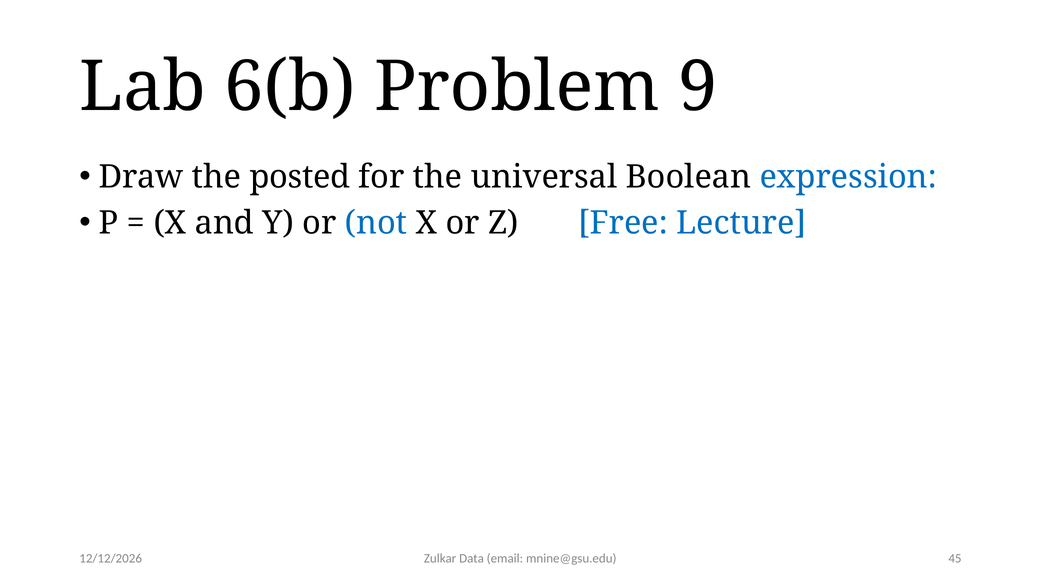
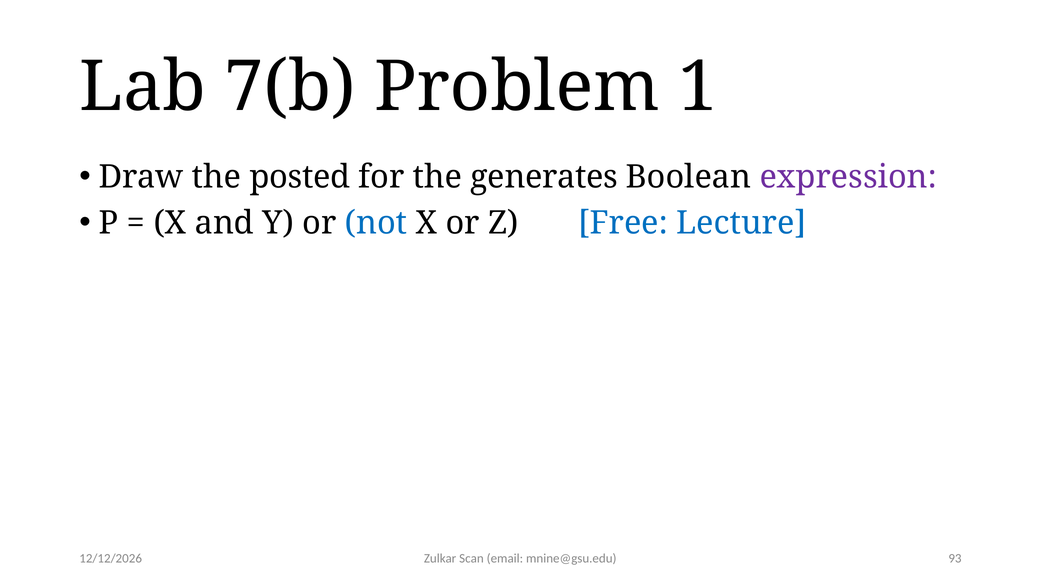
6(b: 6(b -> 7(b (290, 87)
9: 9 -> 1 (698, 87)
universal: universal -> generates (544, 177)
expression colour: blue -> purple (848, 177)
Data: Data -> Scan (472, 559)
45: 45 -> 93 (955, 559)
